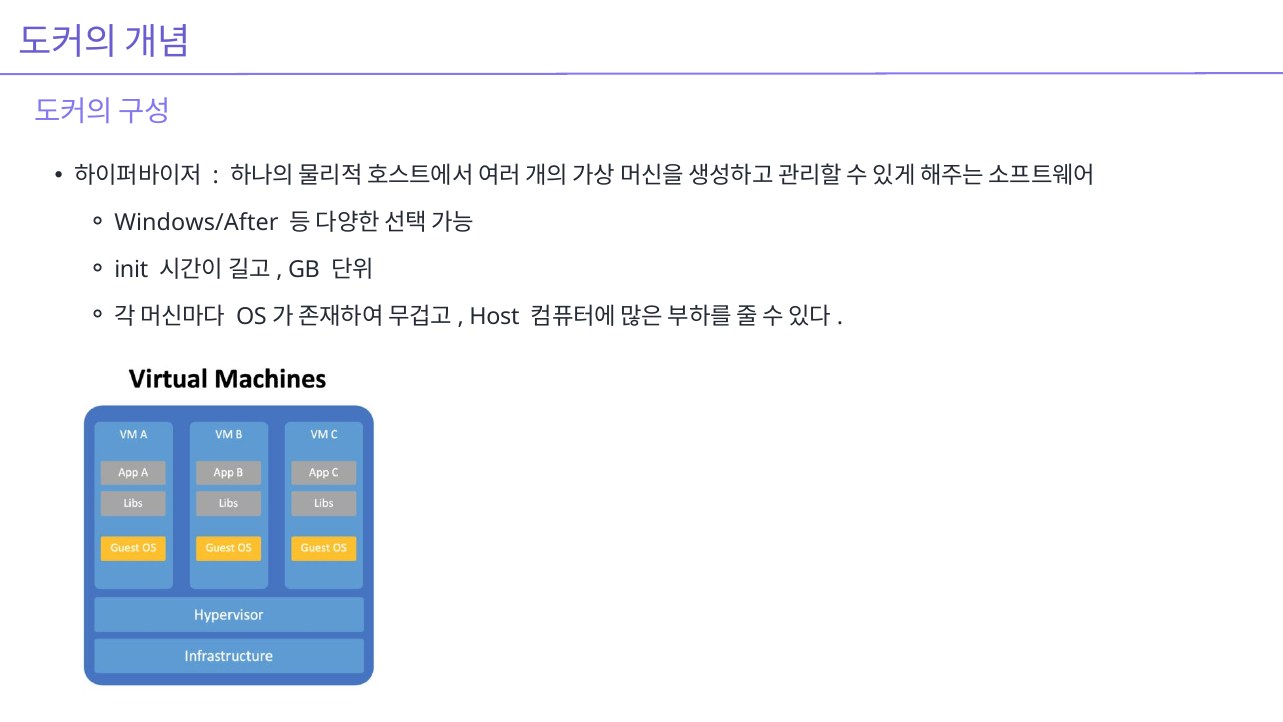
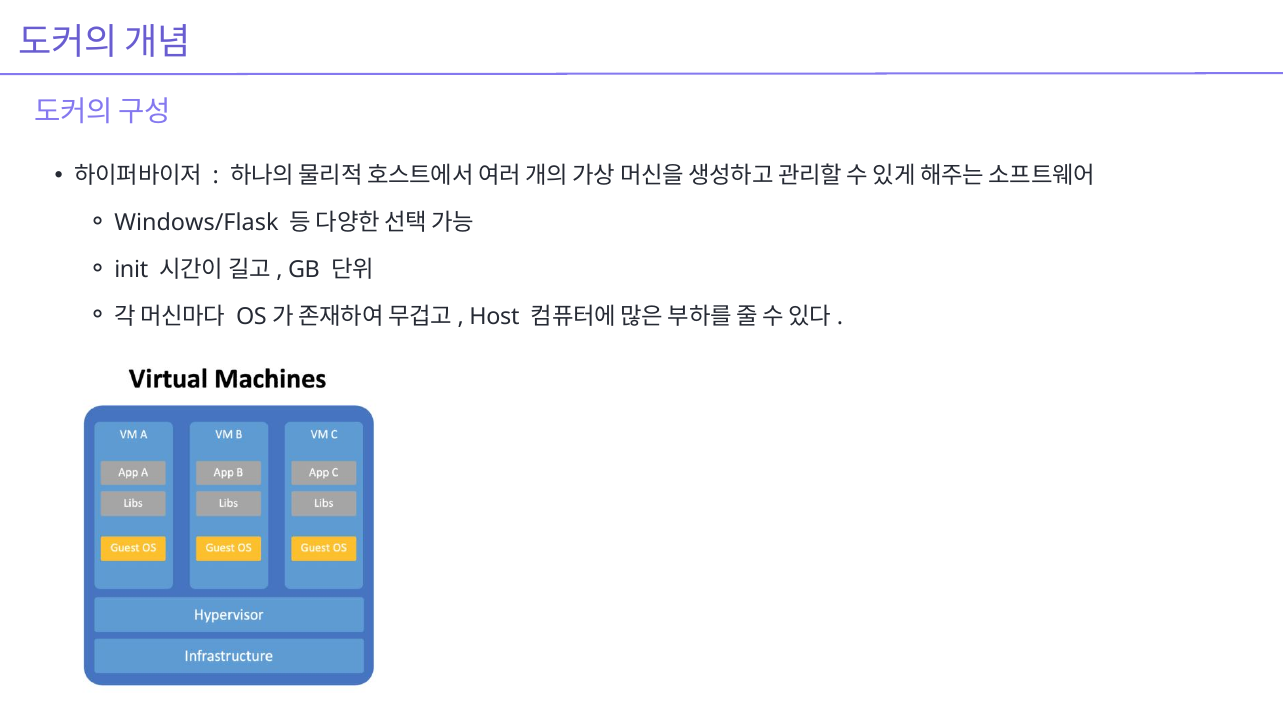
Windows/After: Windows/After -> Windows/Flask (196, 223)
